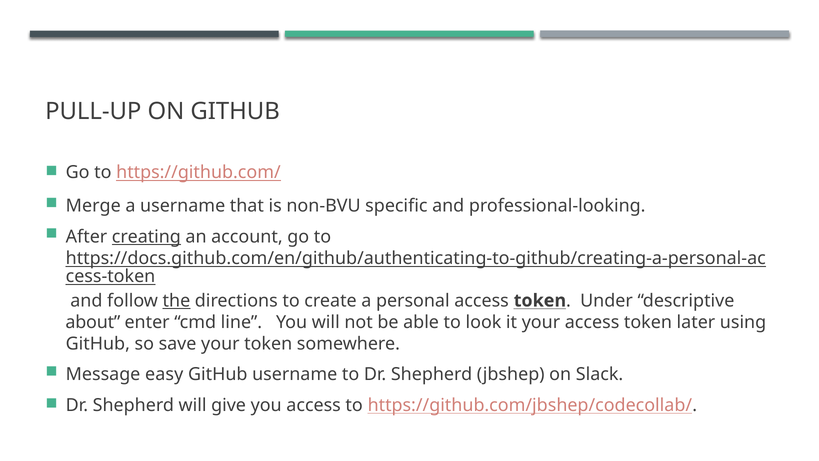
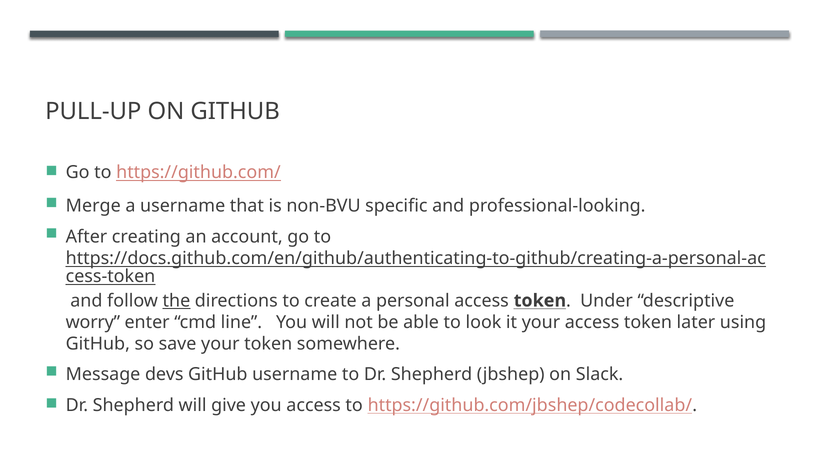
creating underline: present -> none (146, 237)
about: about -> worry (93, 322)
easy: easy -> devs (164, 374)
